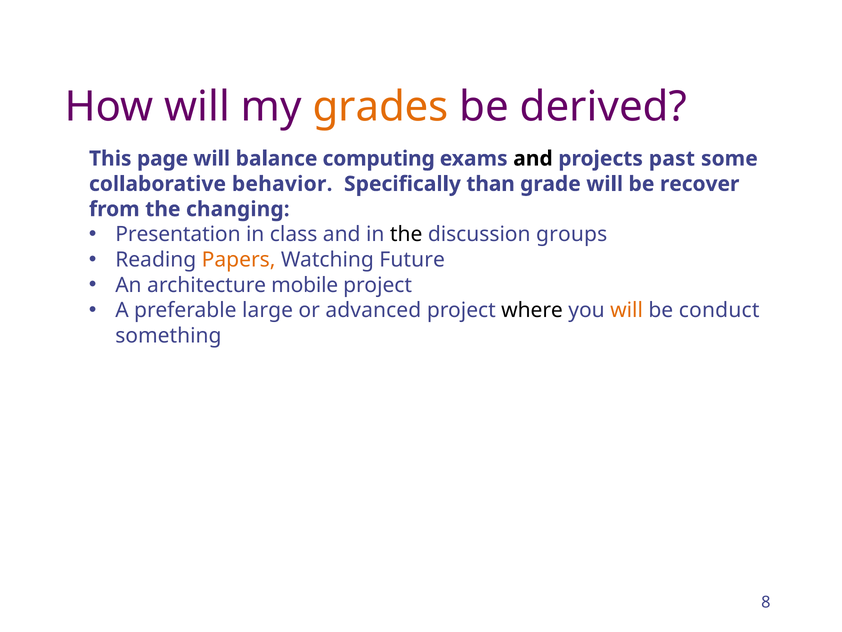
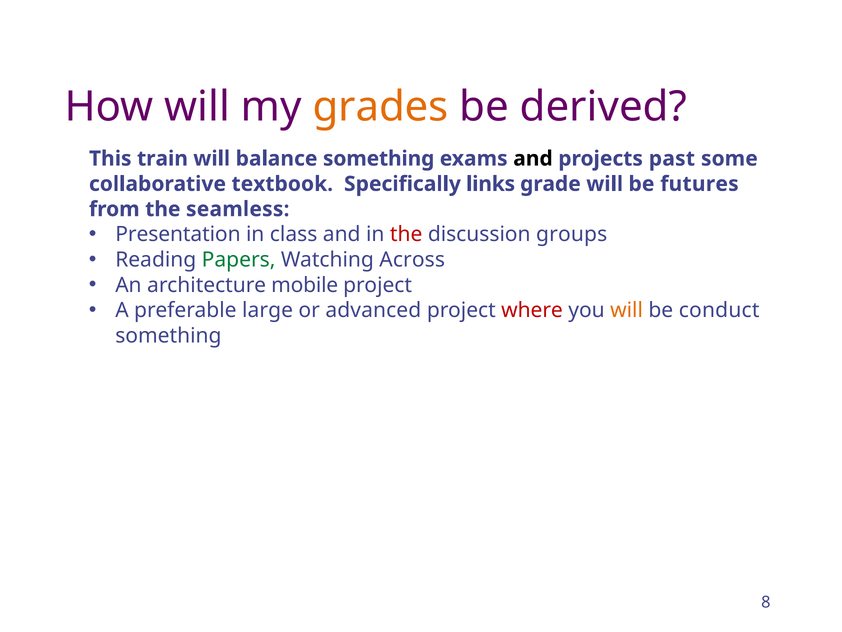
page: page -> train (163, 159)
balance computing: computing -> something (379, 159)
behavior: behavior -> textbook (282, 184)
than: than -> links (491, 184)
recover: recover -> futures (699, 184)
changing: changing -> seamless (238, 209)
the colour: black -> red (406, 234)
Papers colour: orange -> green (239, 260)
Future: Future -> Across (412, 260)
where colour: black -> red (532, 310)
